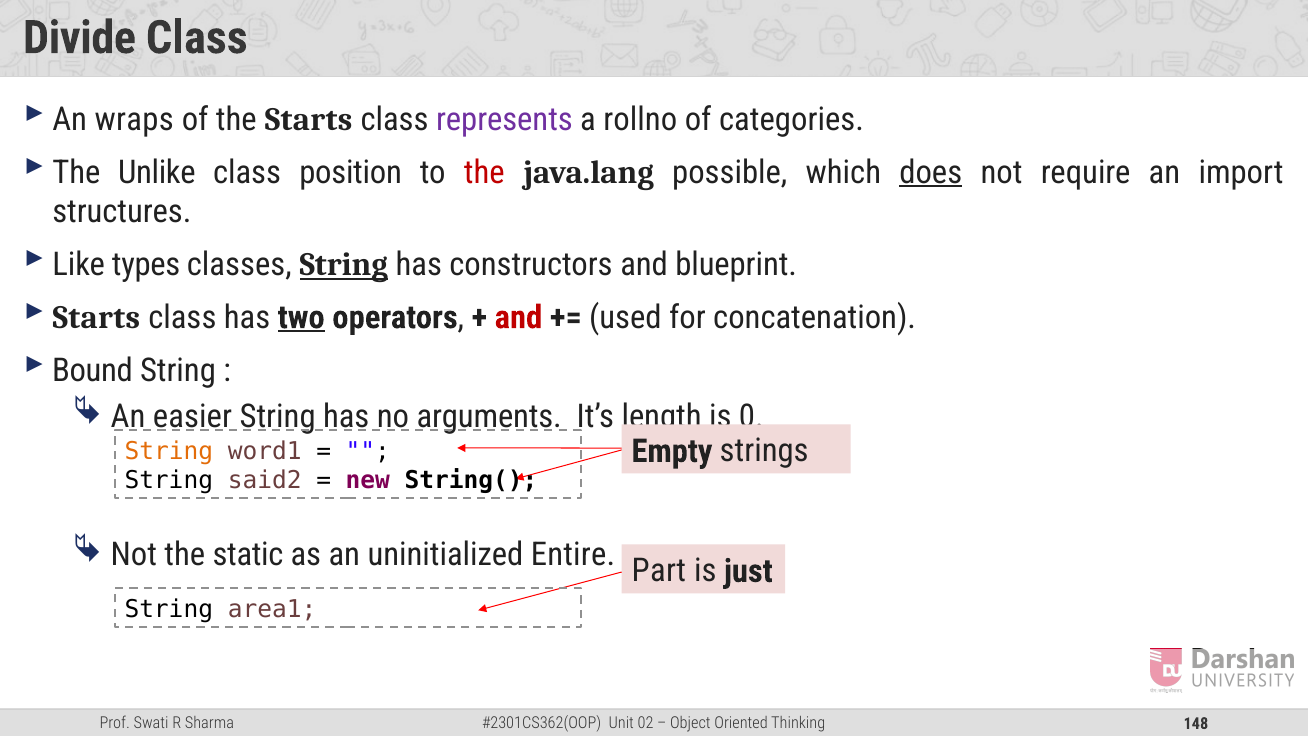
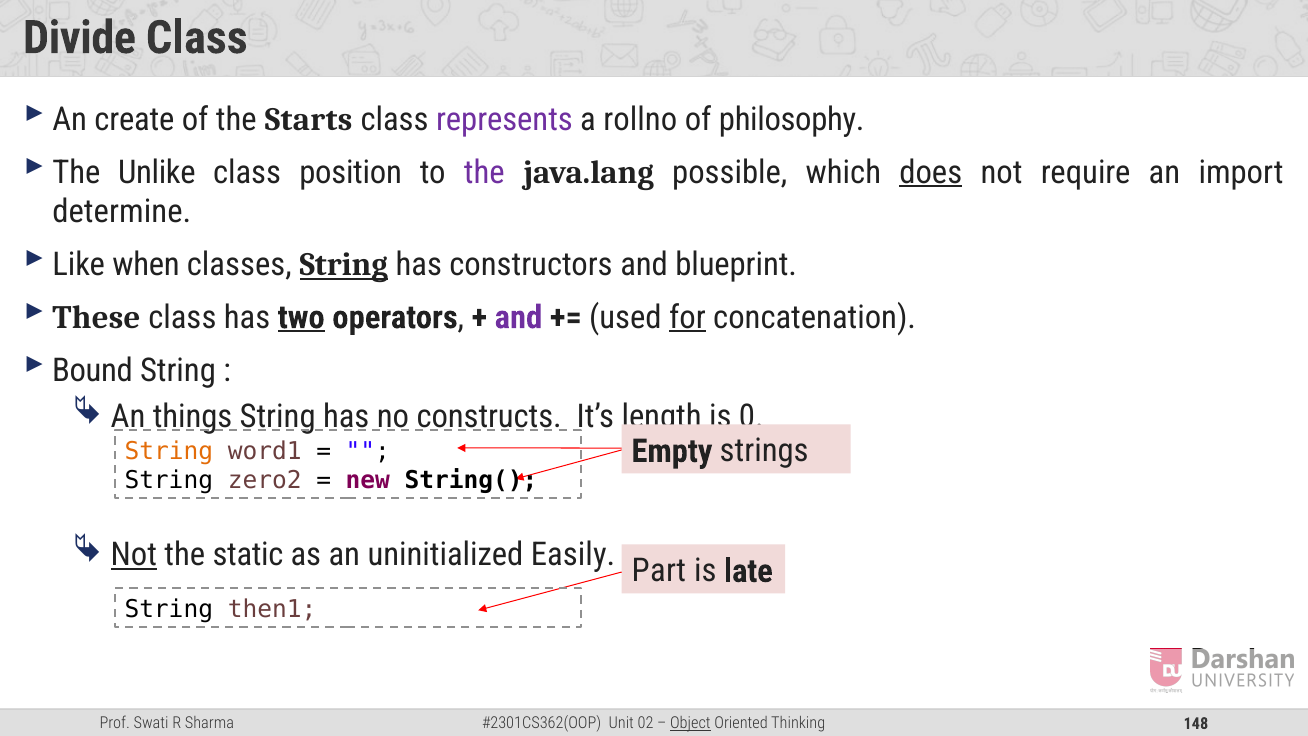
wraps: wraps -> create (134, 119)
categories: categories -> philosophy (792, 119)
the colour: red -> purple (484, 172)
structures: structures -> determine (122, 212)
types: types -> when (146, 264)
Starts: Starts -> These (96, 317)
and colour: red -> purple (518, 317)
for underline: none -> present (687, 317)
easier: easier -> things (193, 416)
arguments: arguments -> constructs (489, 416)
said2: said2 -> zero2 (265, 480)
Not underline: none -> present (134, 554)
Entire: Entire -> Easily (573, 554)
just: just -> late (748, 571)
area1: area1 -> then1 (272, 609)
Object underline: none -> present (690, 723)
